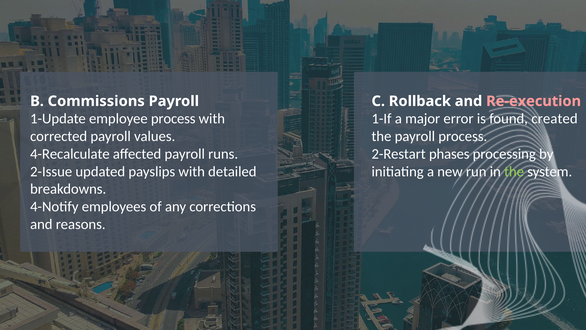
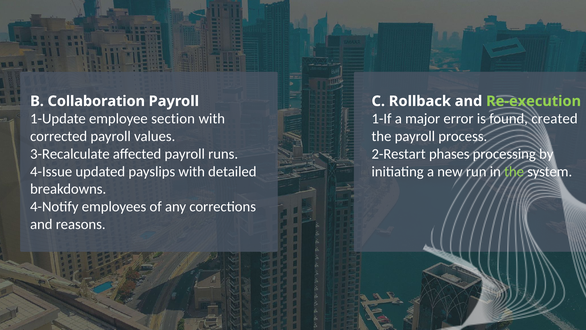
Commissions: Commissions -> Collaboration (96, 101)
Re-execution colour: pink -> light green (534, 101)
employee process: process -> section (173, 119)
4-Recalculate: 4-Recalculate -> 3-Recalculate (70, 154)
2-Issue: 2-Issue -> 4-Issue (51, 171)
